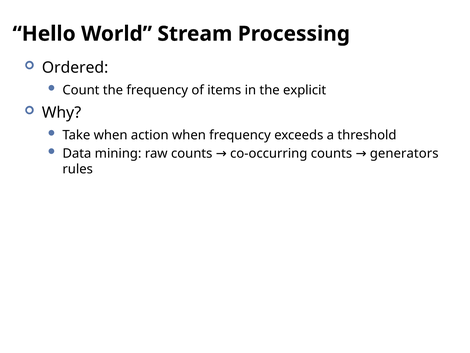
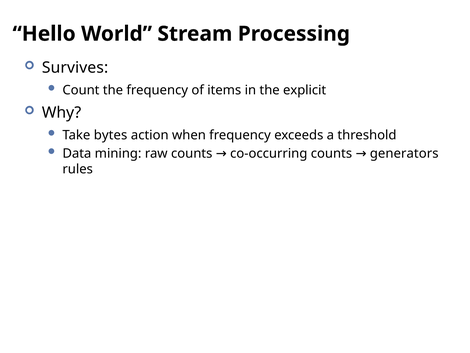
Ordered: Ordered -> Survives (75, 68)
Take when: when -> bytes (111, 135)
